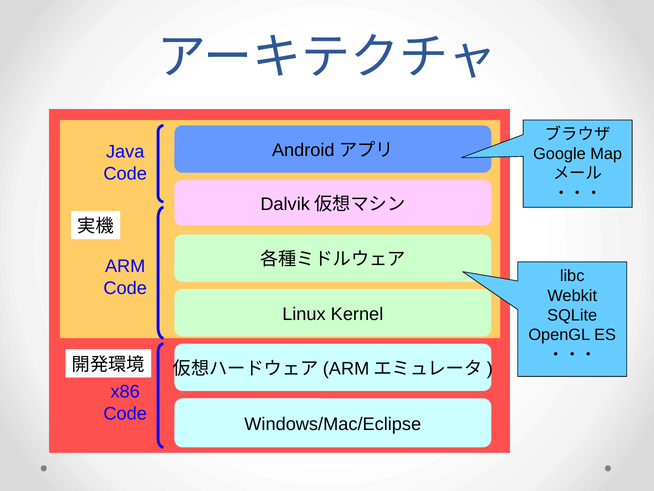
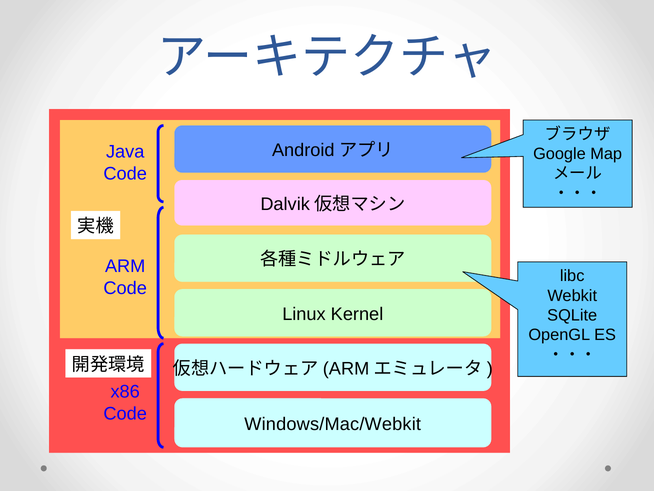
Windows/Mac/Eclipse: Windows/Mac/Eclipse -> Windows/Mac/Webkit (333, 424)
